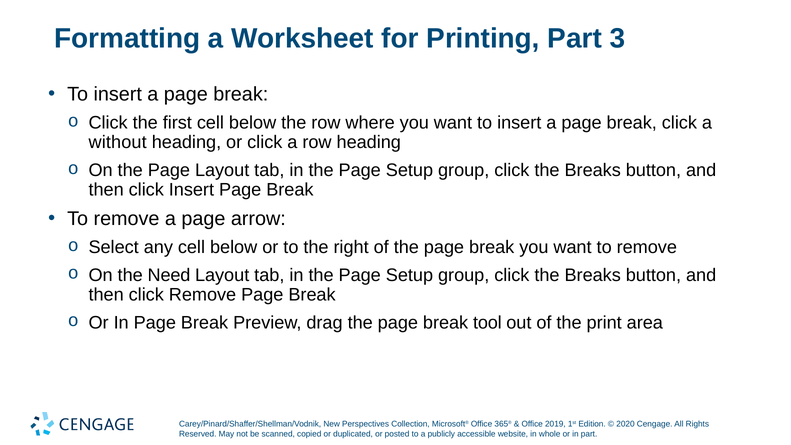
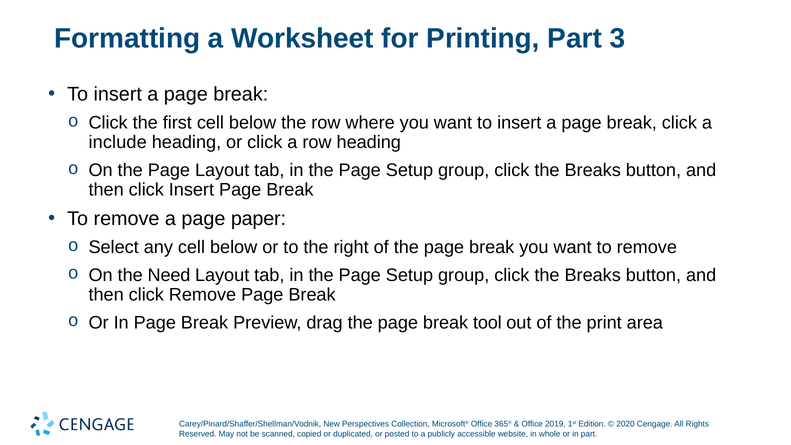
without: without -> include (118, 142)
arrow: arrow -> paper (258, 219)
